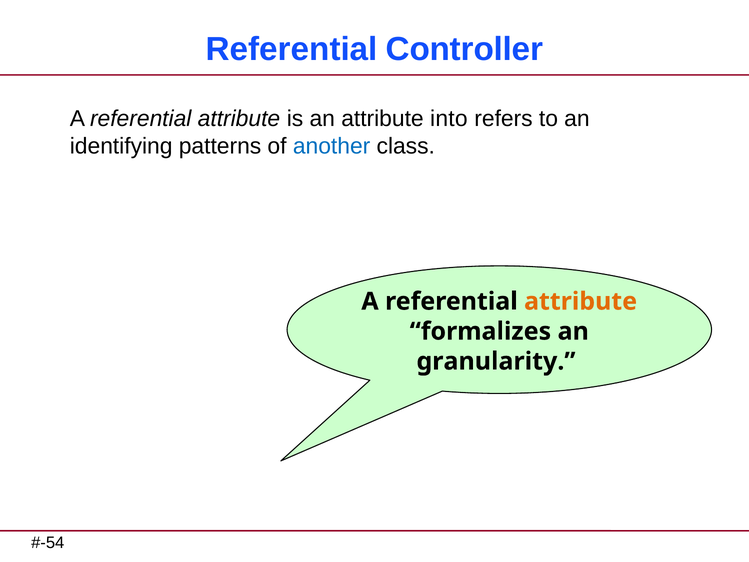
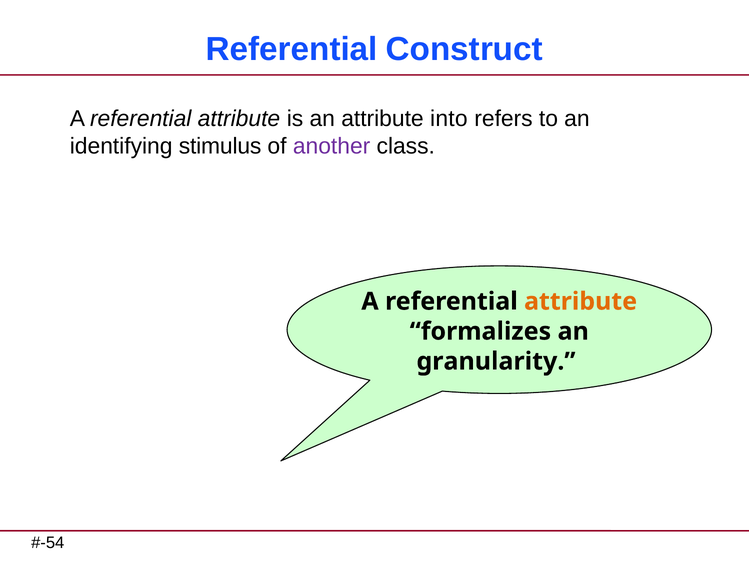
Controller: Controller -> Construct (464, 49)
patterns: patterns -> stimulus (220, 146)
another colour: blue -> purple (332, 146)
